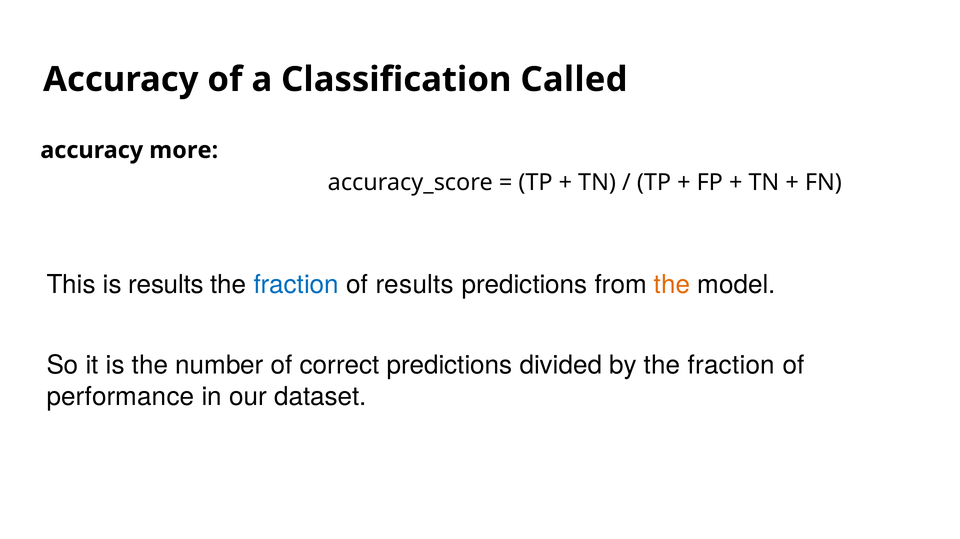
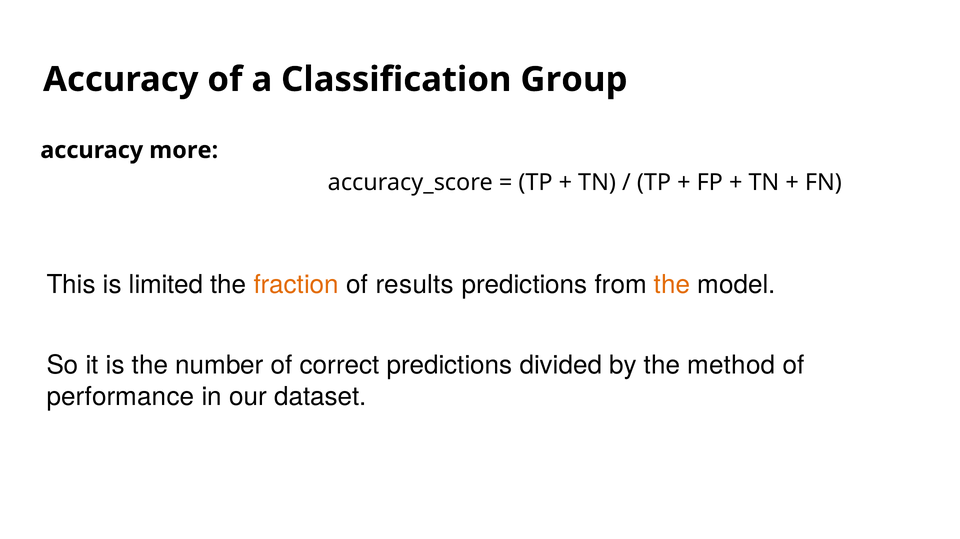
Called: Called -> Group (574, 80)
is results: results -> limited (166, 285)
fraction colour: blue -> orange (296, 285)
by the fraction: fraction -> method (731, 365)
